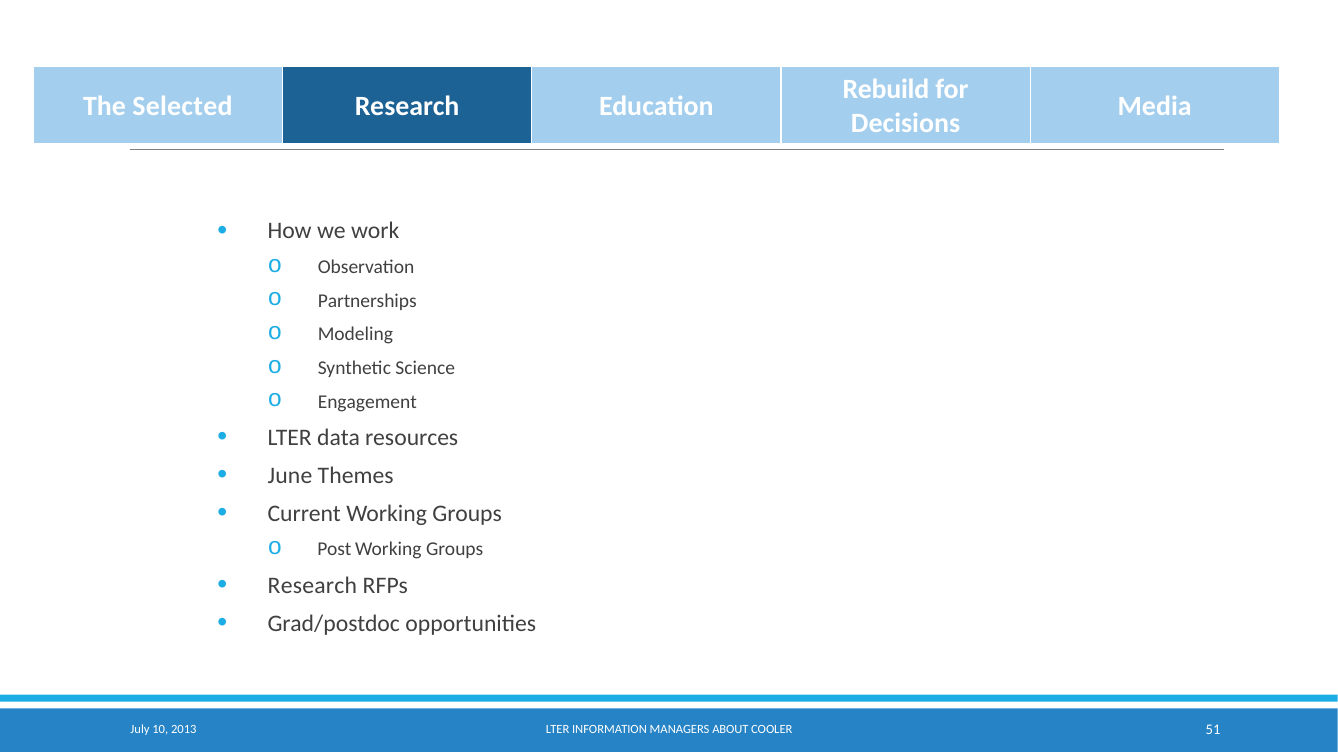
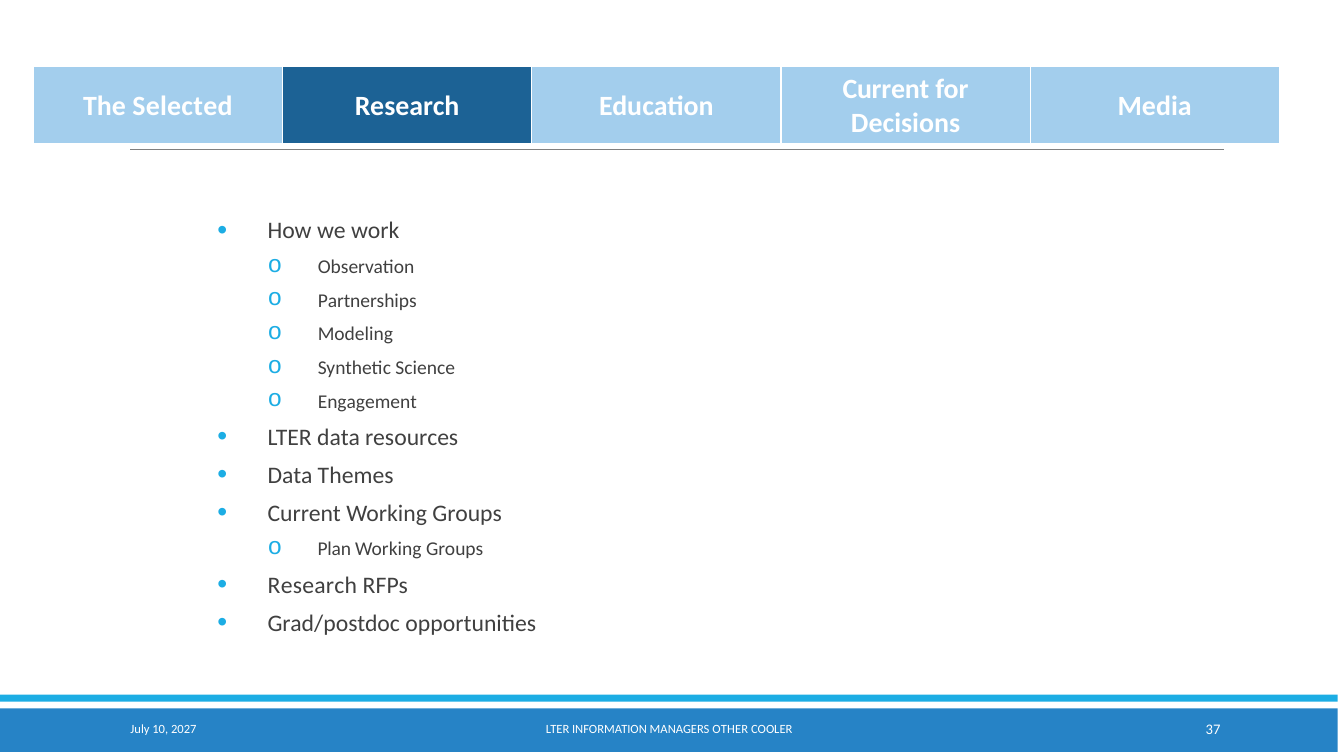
Rebuild: Rebuild -> Current (886, 89)
June: June -> Data (290, 476)
Post: Post -> Plan (334, 550)
2013: 2013 -> 2027 (184, 730)
ABOUT: ABOUT -> OTHER (730, 730)
51: 51 -> 37 (1213, 730)
